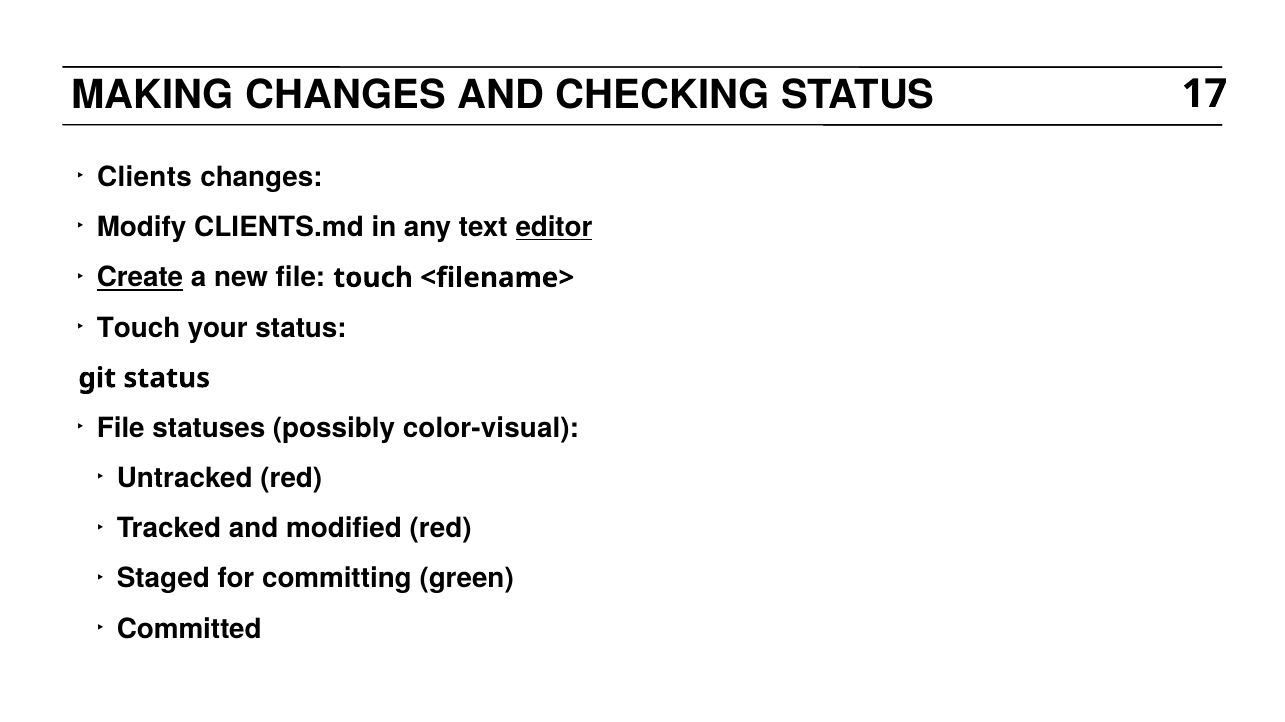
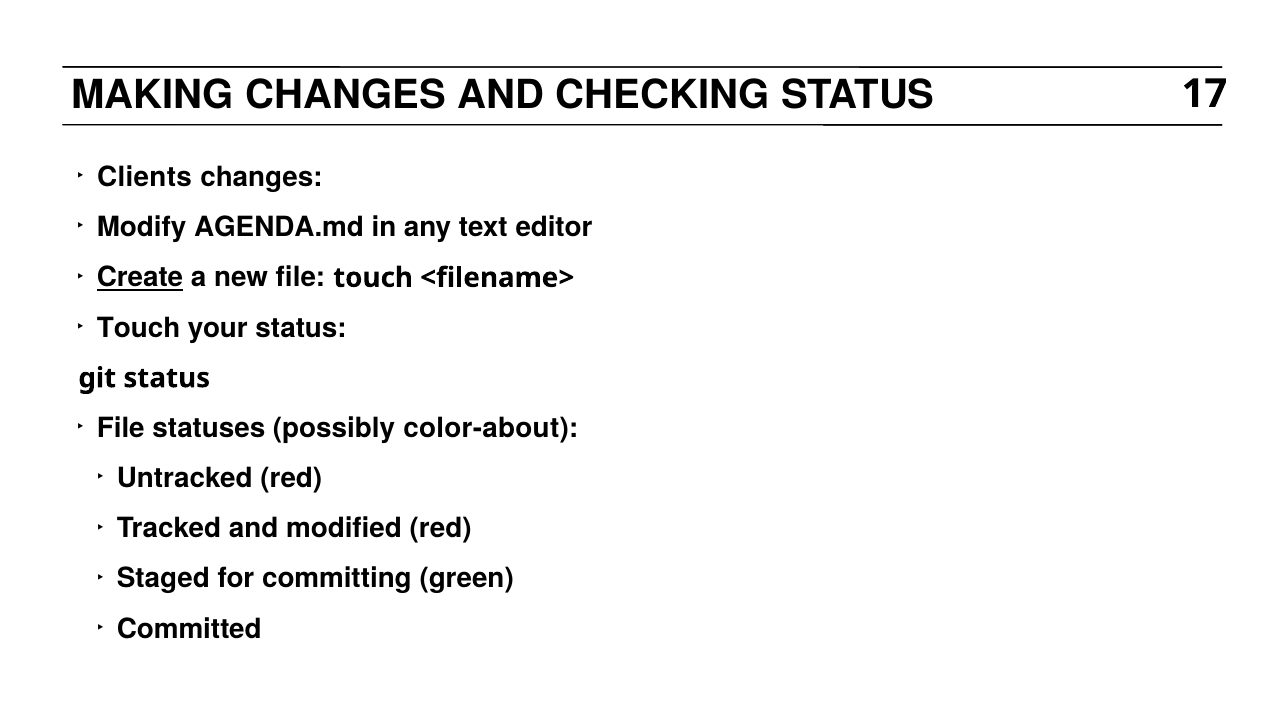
CLIENTS.md: CLIENTS.md -> AGENDA.md (279, 227)
editor underline: present -> none (554, 227)
color-visual: color-visual -> color-about (491, 428)
